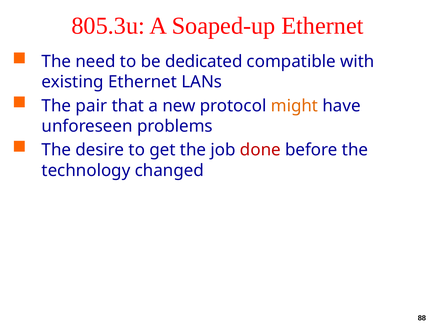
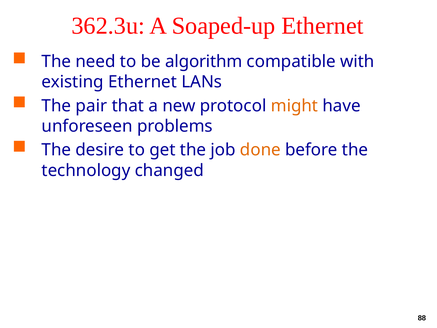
805.3u: 805.3u -> 362.3u (108, 26)
dedicated: dedicated -> algorithm (204, 61)
done colour: red -> orange (260, 150)
